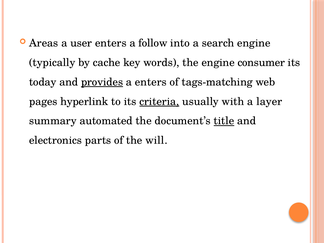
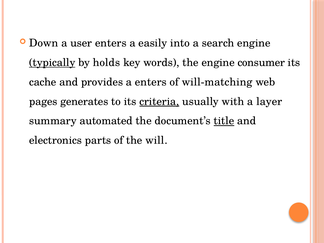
Areas: Areas -> Down (44, 43)
follow: follow -> easily (153, 43)
typically underline: none -> present (52, 63)
cache: cache -> holds (107, 63)
today: today -> cache (43, 82)
provides underline: present -> none (102, 82)
tags-matching: tags-matching -> will-matching (217, 82)
hyperlink: hyperlink -> generates (84, 101)
